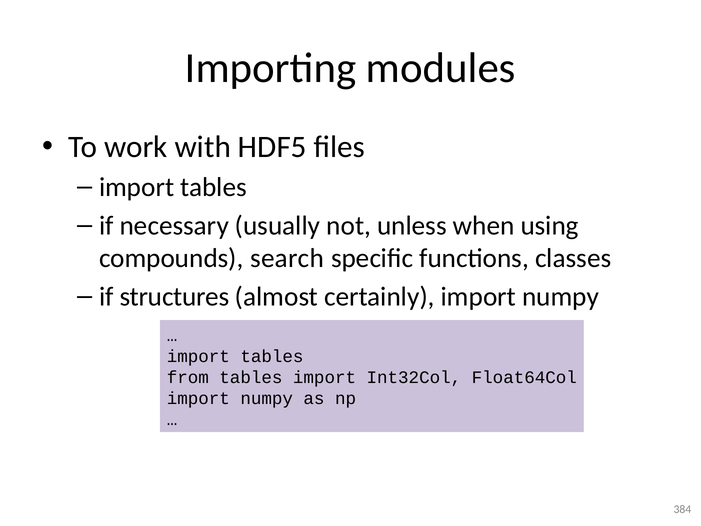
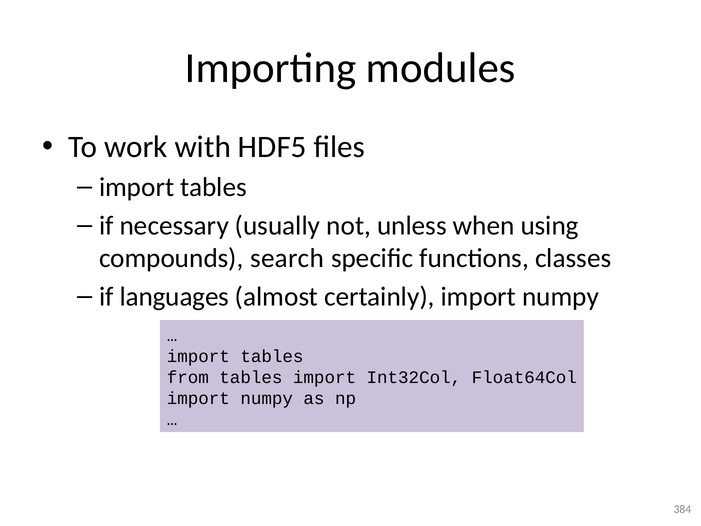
structures: structures -> languages (174, 296)
